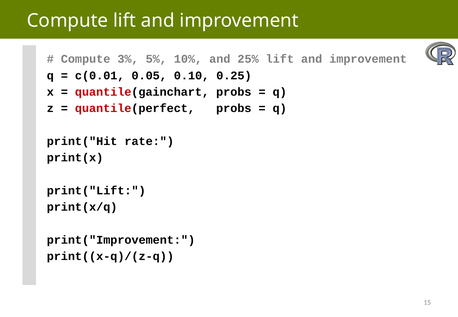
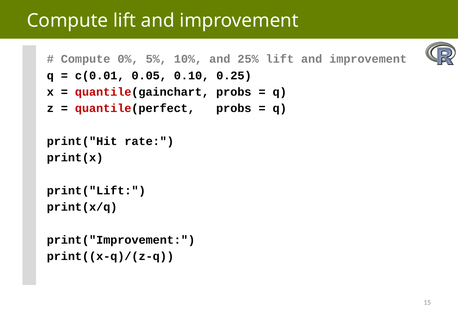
3%: 3% -> 0% (128, 59)
